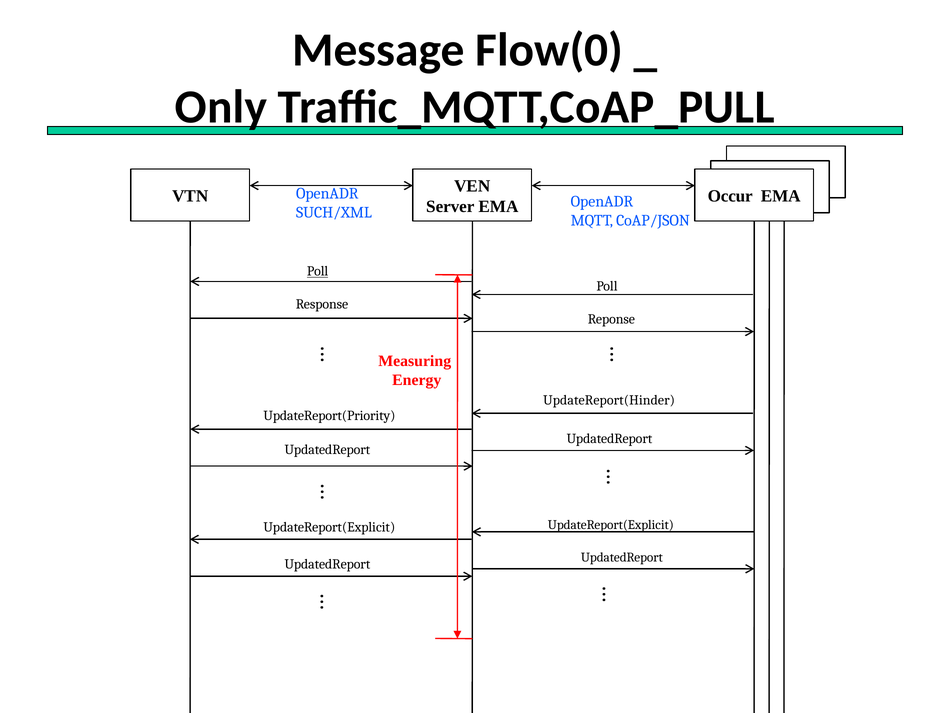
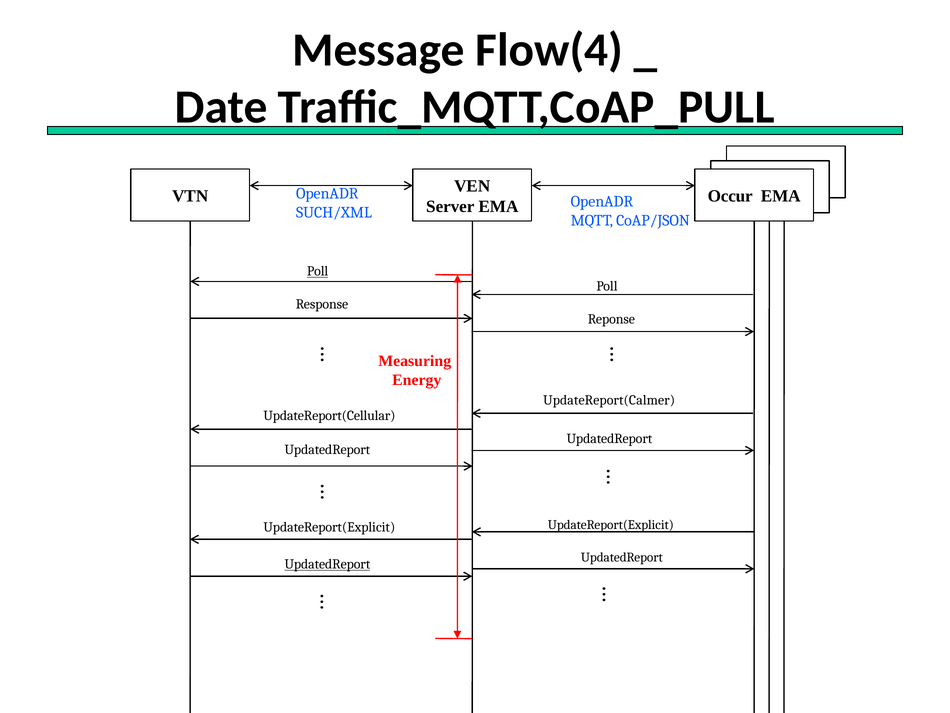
Flow(0: Flow(0 -> Flow(4 (549, 50)
Only: Only -> Date (221, 107)
UpdateReport(Hinder: UpdateReport(Hinder -> UpdateReport(Calmer (609, 400)
UpdateReport(Priority: UpdateReport(Priority -> UpdateReport(Cellular (329, 415)
UpdatedReport underline: none -> present (327, 564)
